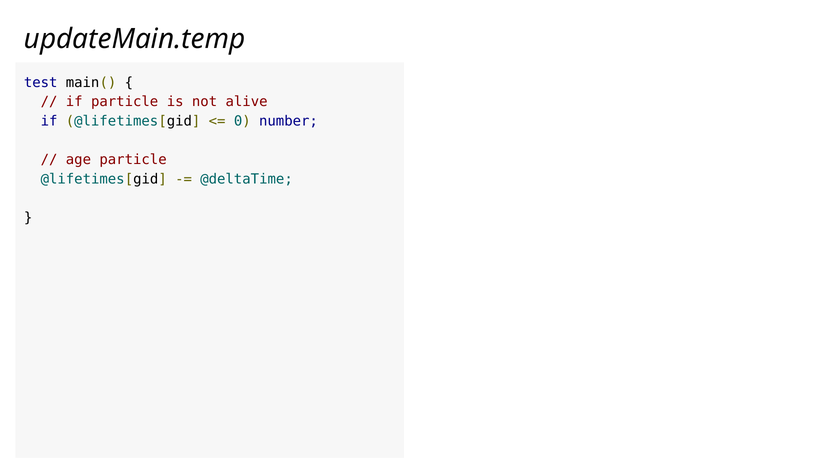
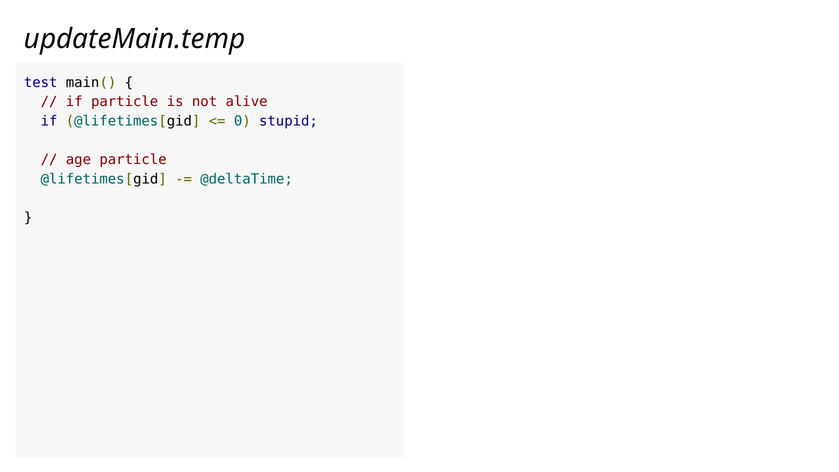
number: number -> stupid (288, 121)
